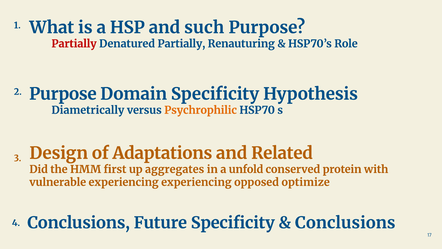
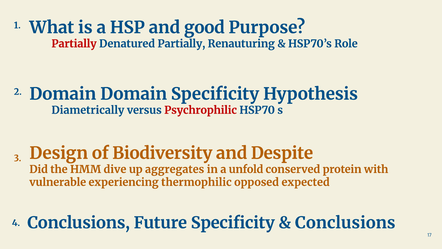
such: such -> good (204, 28)
Purpose: Purpose -> Domain (63, 94)
Psychrophilic colour: orange -> red (201, 110)
Adaptations: Adaptations -> Biodiversity (162, 153)
Related: Related -> Despite (282, 153)
first: first -> dive (115, 169)
experiencing experiencing: experiencing -> thermophilic (196, 182)
optimize: optimize -> expected (306, 182)
